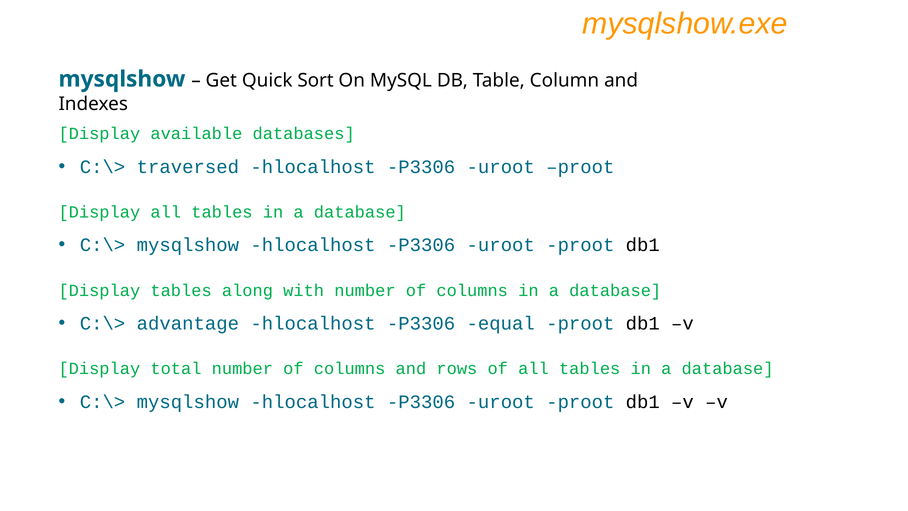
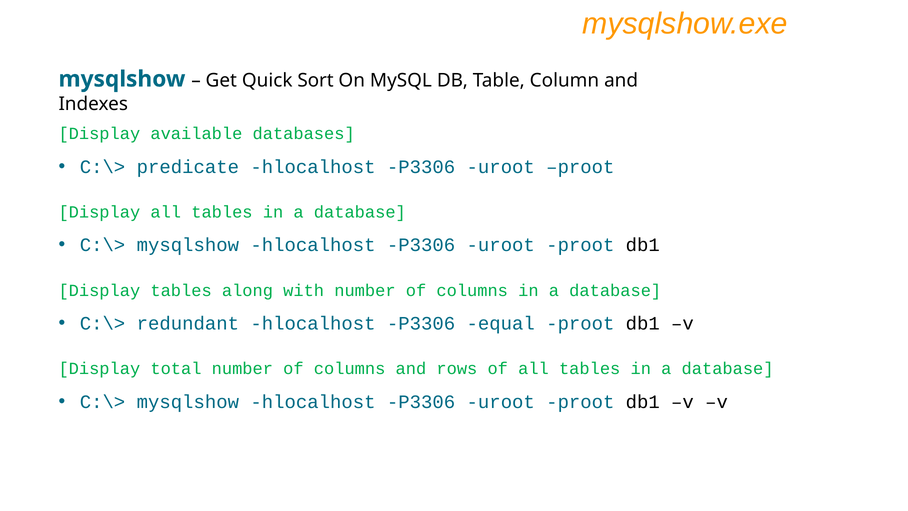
traversed: traversed -> predicate (188, 167)
advantage: advantage -> redundant (188, 323)
